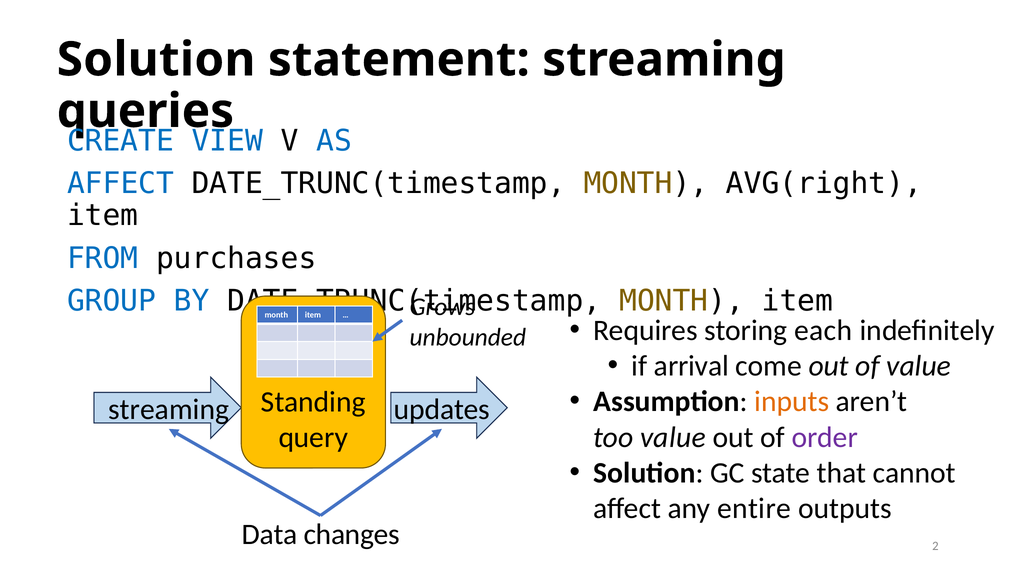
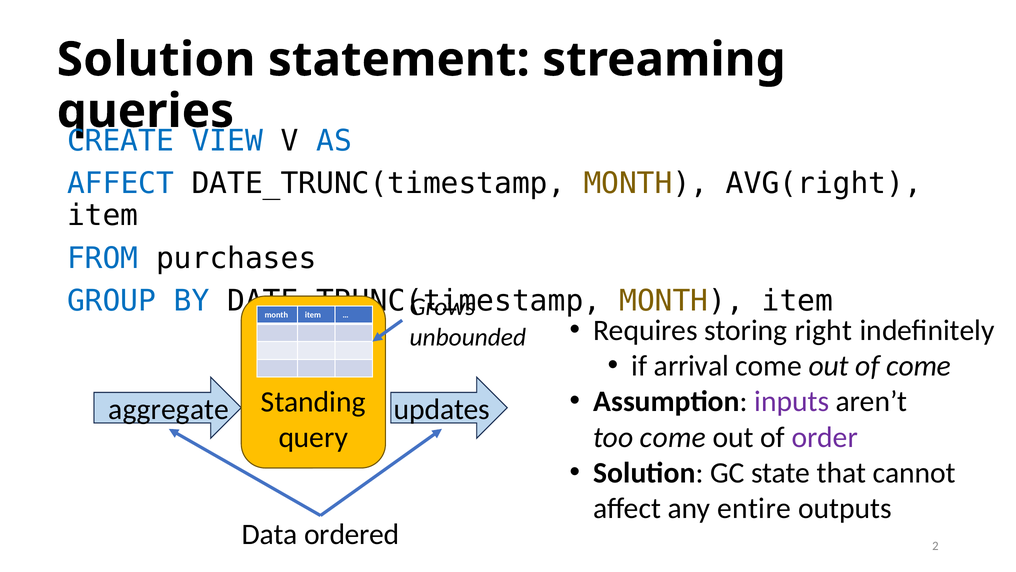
each: each -> right (823, 330)
of value: value -> come (919, 366)
inputs colour: orange -> purple (792, 401)
streaming: streaming -> aggregate (169, 409)
too value: value -> come (673, 437)
changes: changes -> ordered (352, 534)
